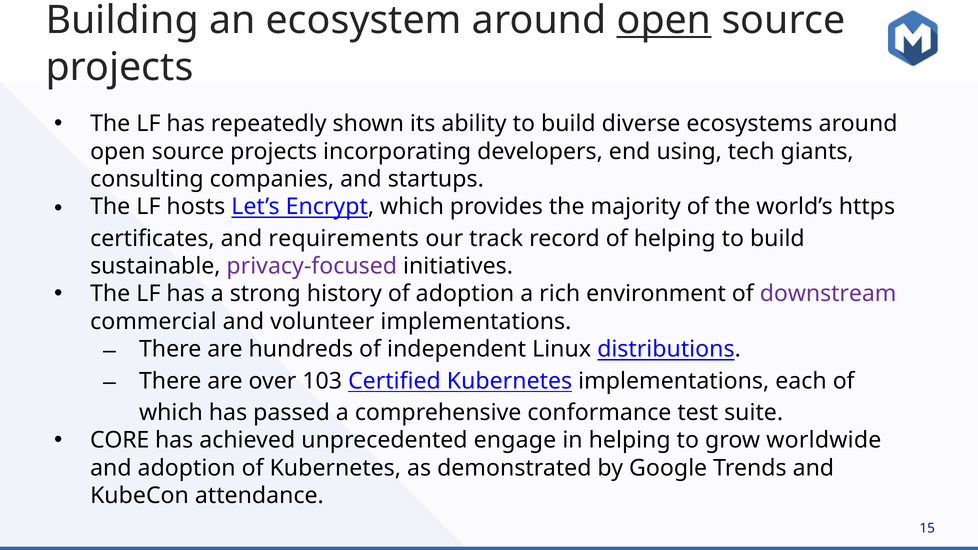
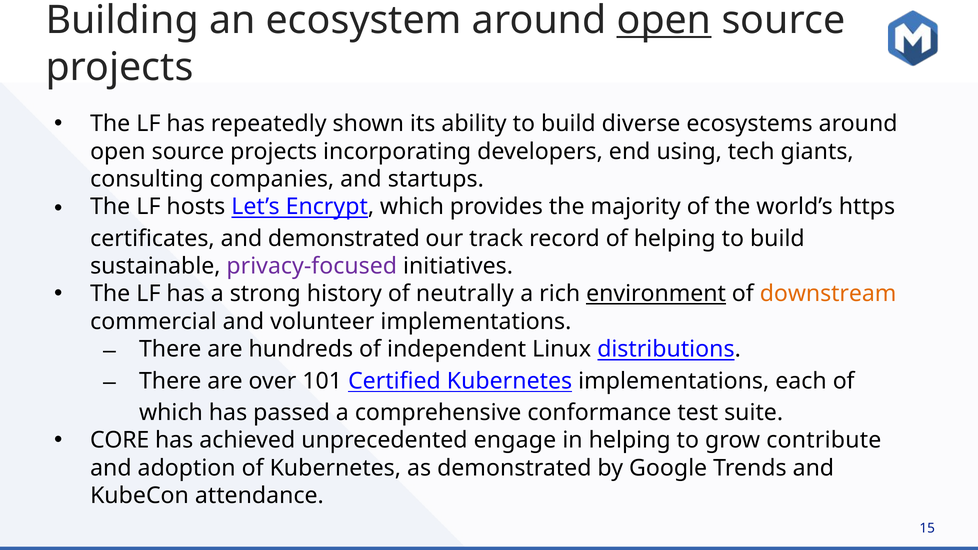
and requirements: requirements -> demonstrated (344, 238)
of adoption: adoption -> neutrally (465, 294)
environment underline: none -> present (656, 294)
downstream colour: purple -> orange (828, 294)
103: 103 -> 101 (322, 381)
worldwide: worldwide -> contribute (824, 440)
